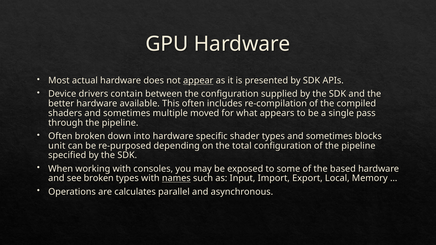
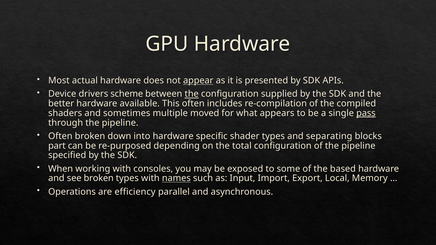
contain: contain -> scheme (127, 94)
the underline: none -> present (192, 94)
pass underline: none -> present (366, 113)
types and sometimes: sometimes -> separating (329, 136)
unit: unit -> part (57, 146)
calculates: calculates -> efficiency (135, 192)
